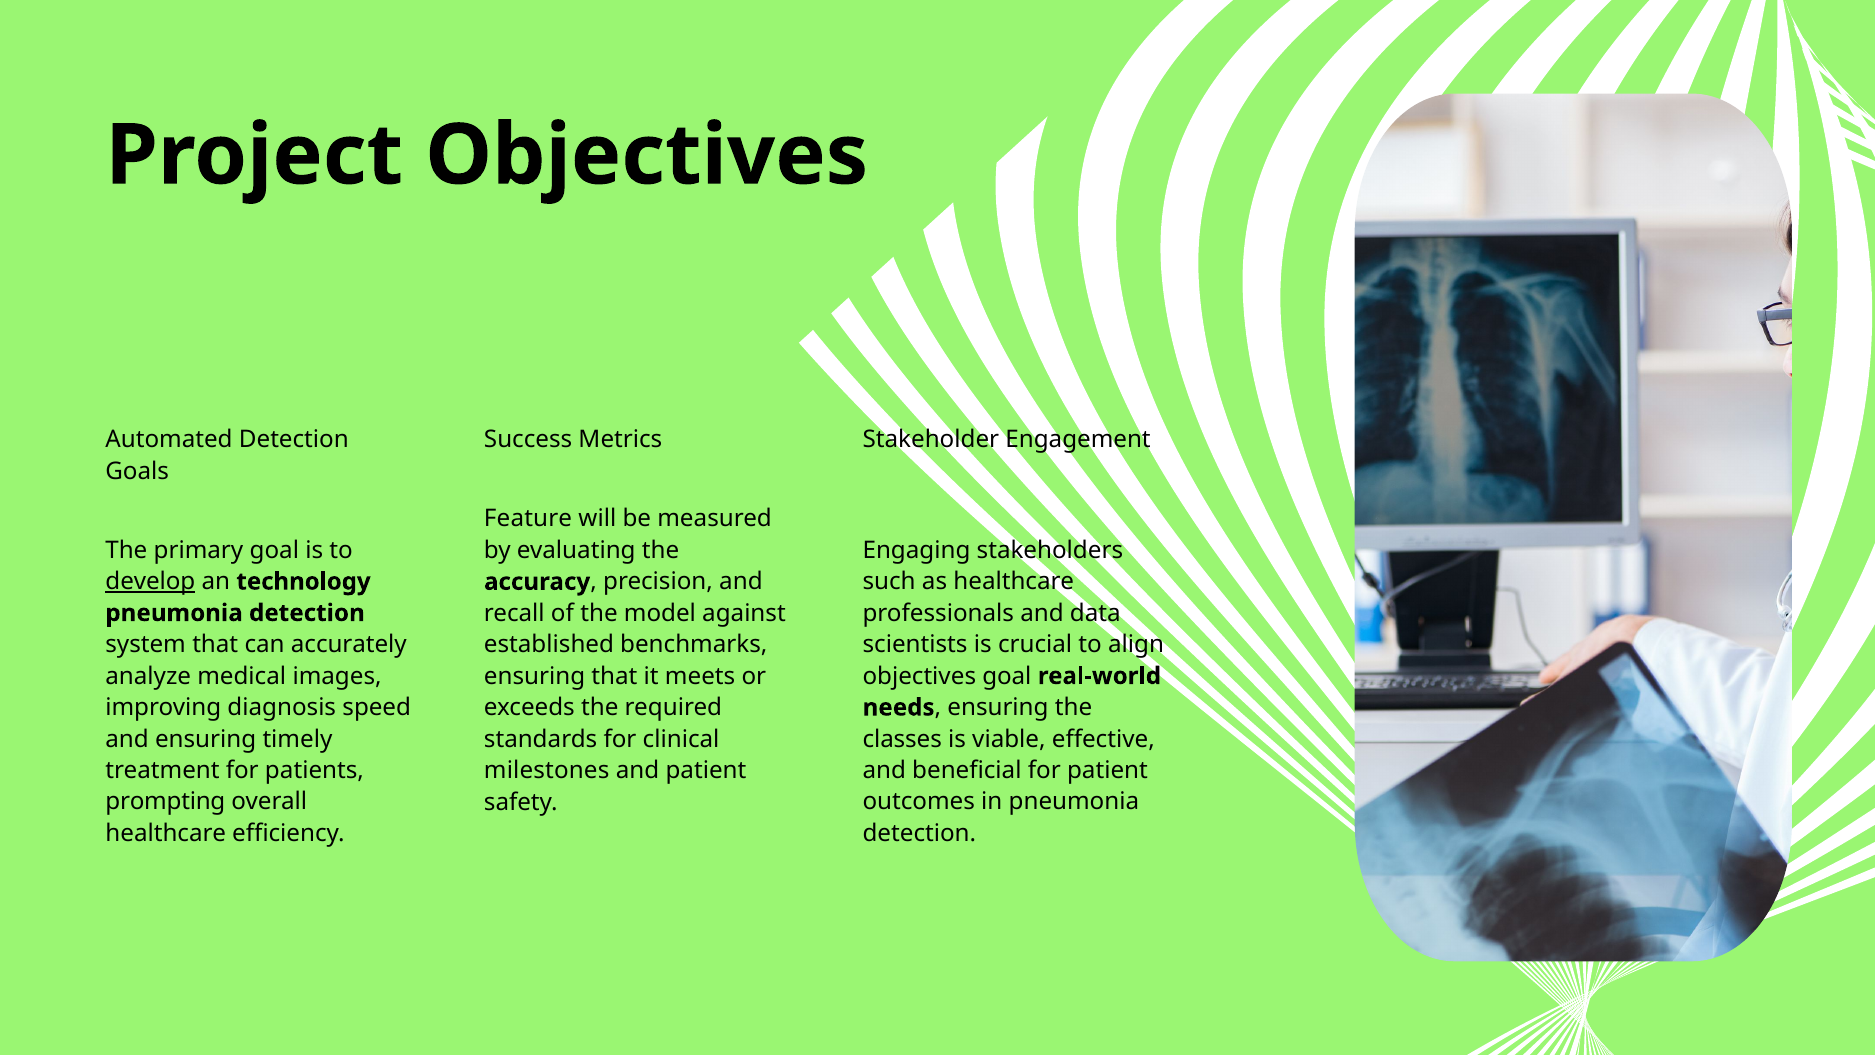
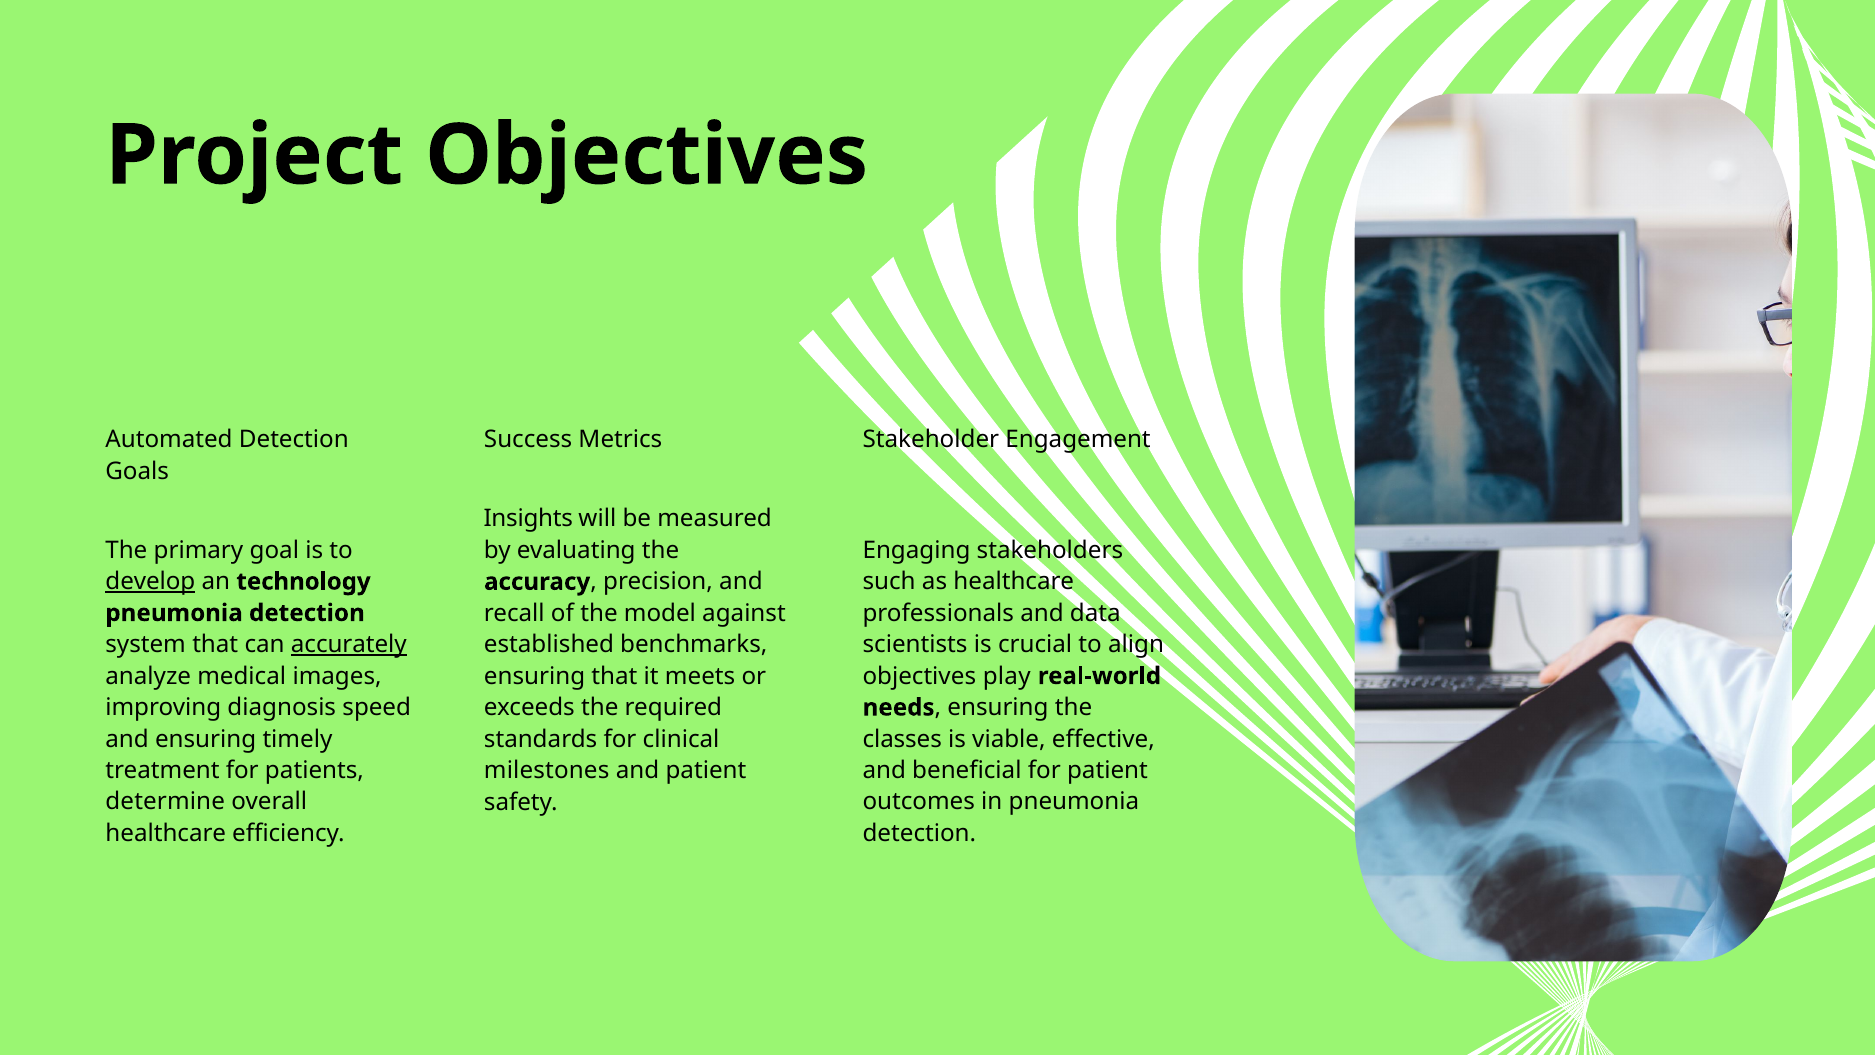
Feature: Feature -> Insights (528, 519)
accurately underline: none -> present (349, 644)
objectives goal: goal -> play (1007, 676)
prompting: prompting -> determine (165, 802)
